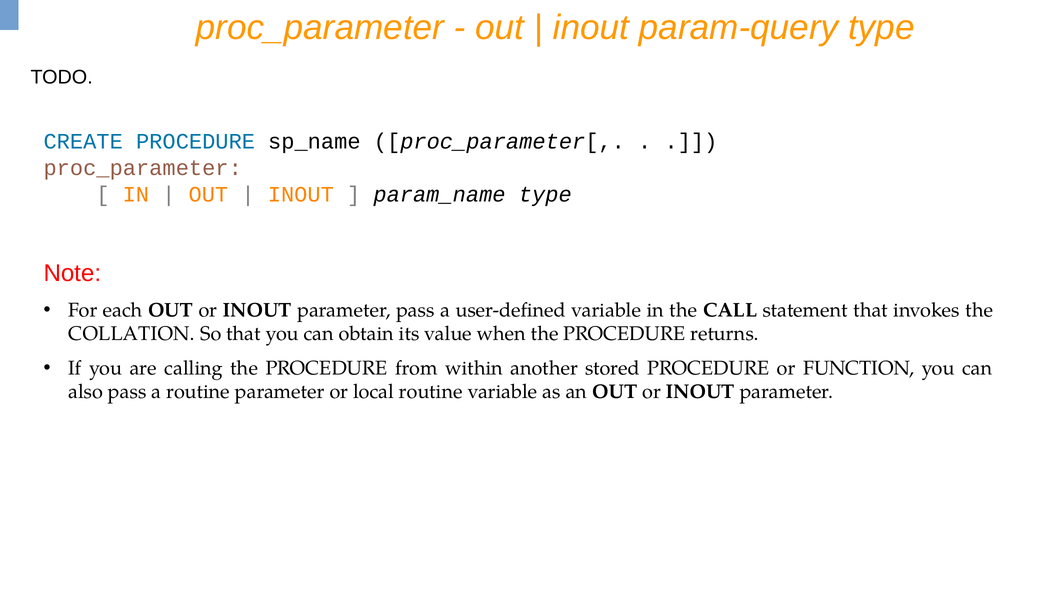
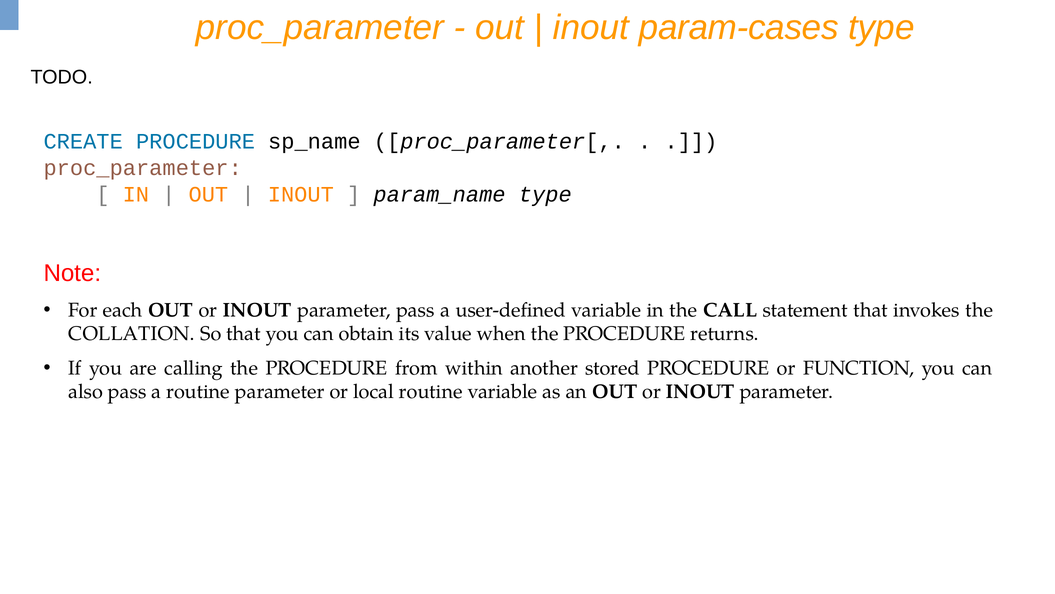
param-query: param-query -> param-cases (739, 27)
